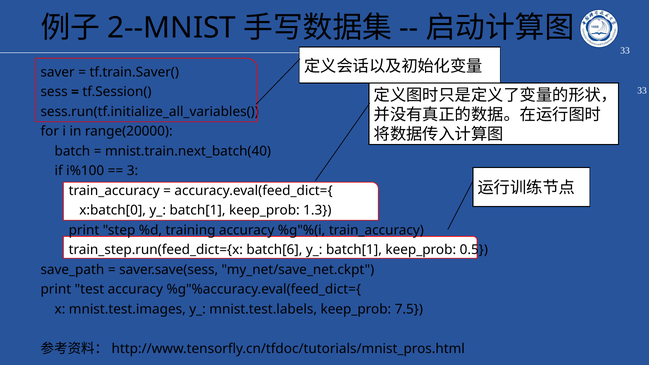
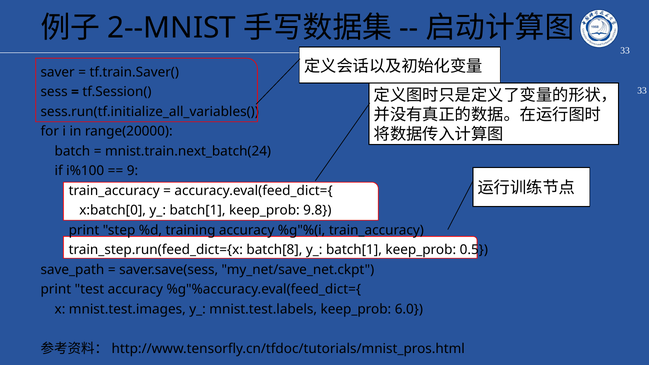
mnist.train.next_batch(40: mnist.train.next_batch(40 -> mnist.train.next_batch(24 (188, 151)
3: 3 -> 9 (132, 171)
1.3: 1.3 -> 9.8 (317, 211)
batch[6: batch[6 -> batch[8 (274, 250)
7.5: 7.5 -> 6.0 (409, 309)
